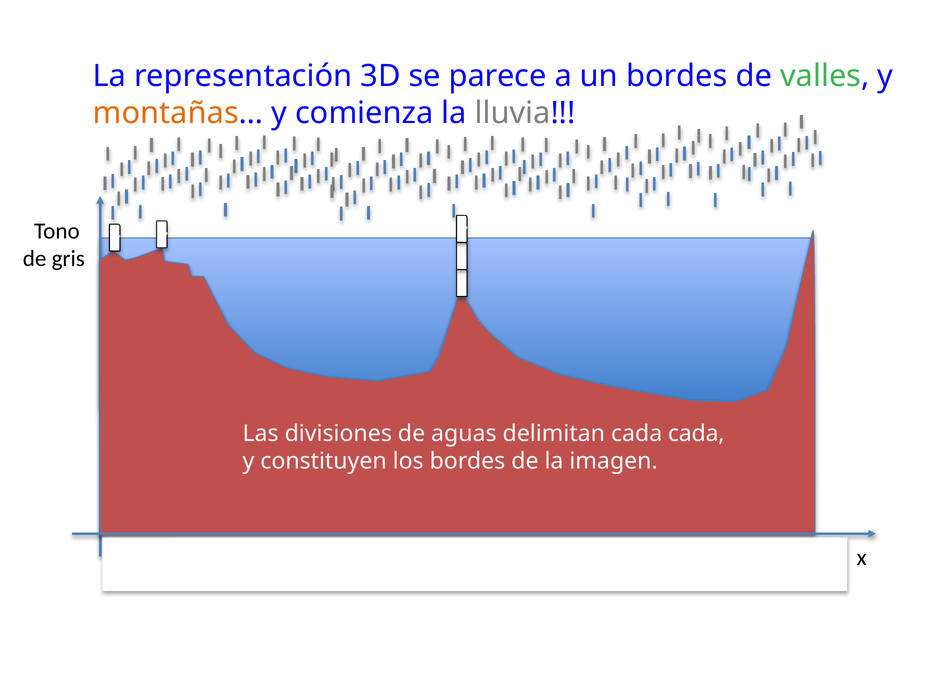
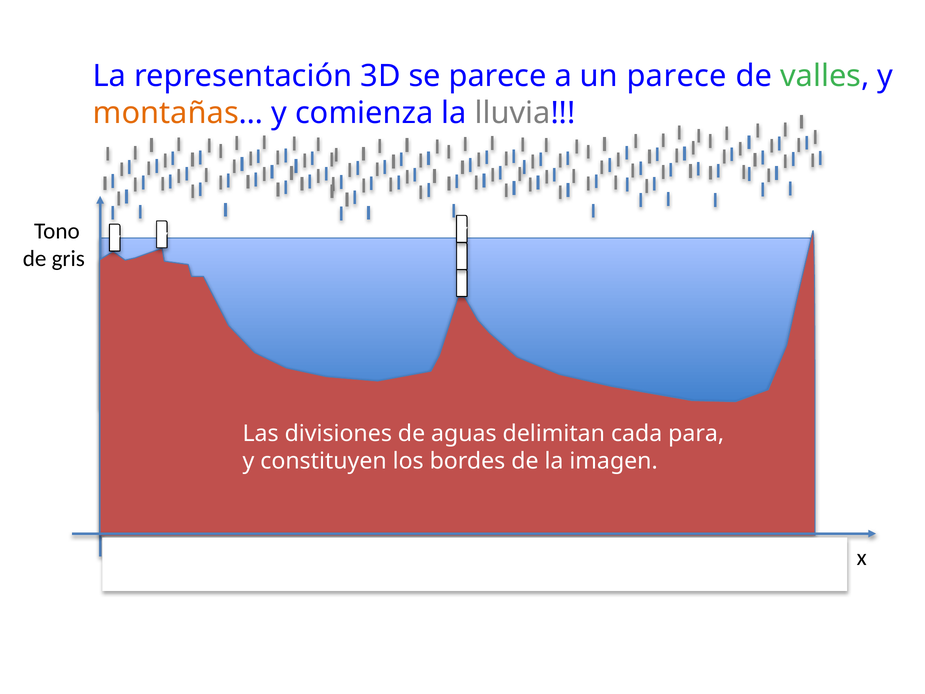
un bordes: bordes -> parece (677, 76)
cada cada: cada -> para (696, 433)
